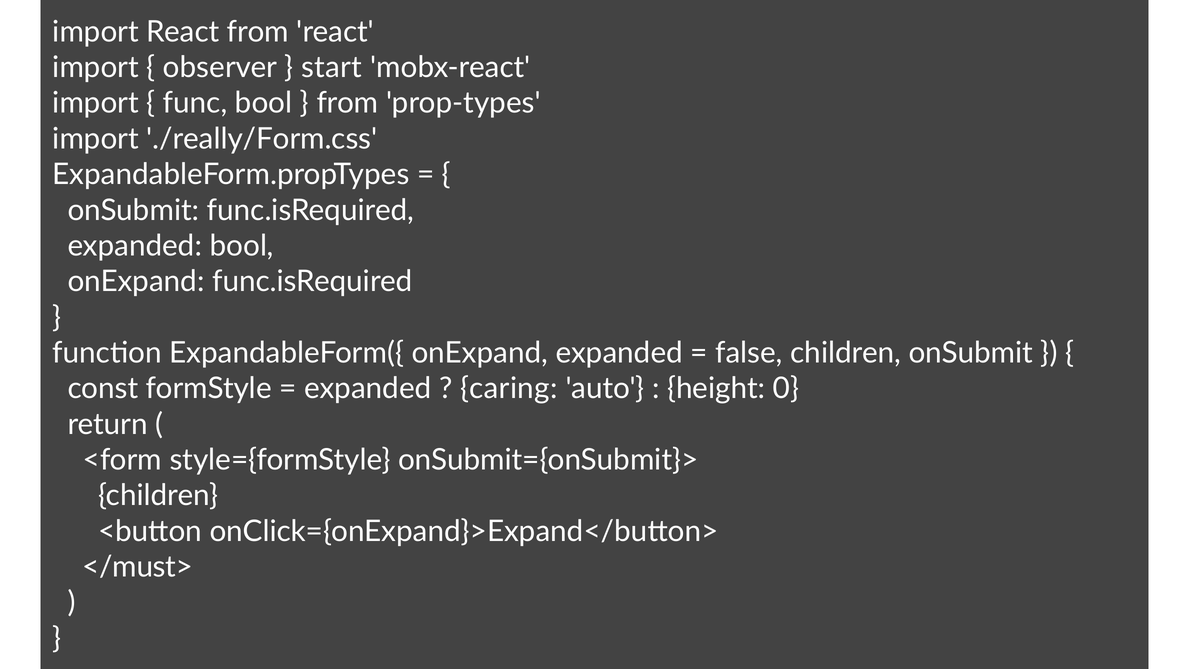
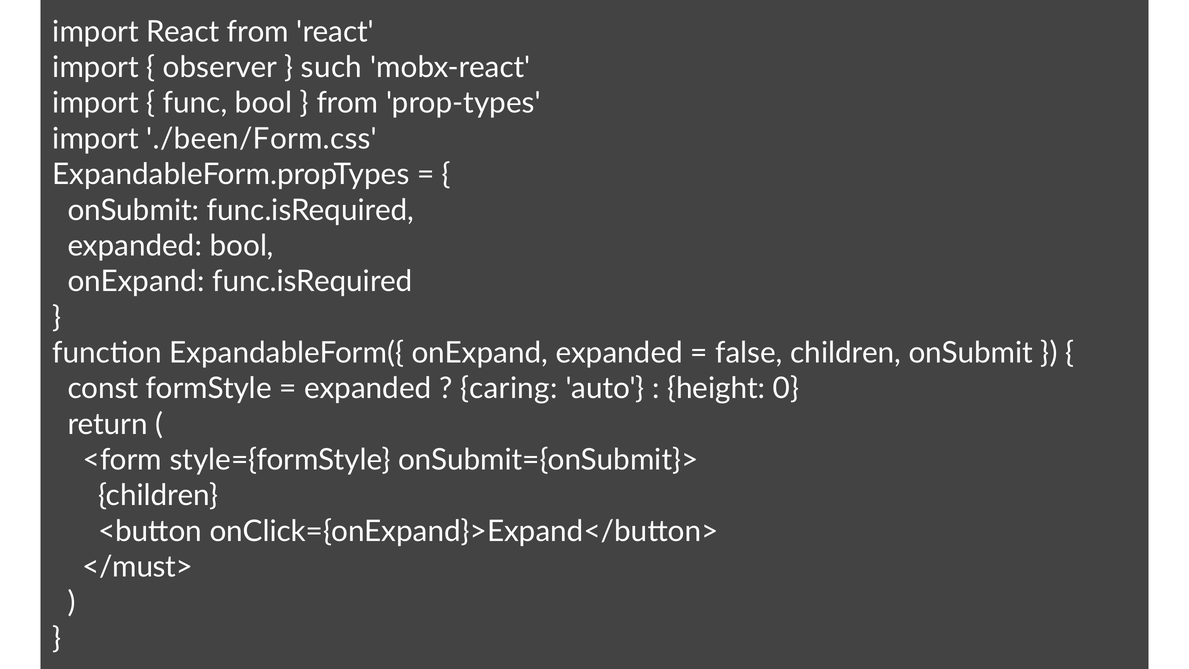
start: start -> such (332, 67)
./really/Form.css: ./really/Form.css -> ./been/Form.css (262, 139)
